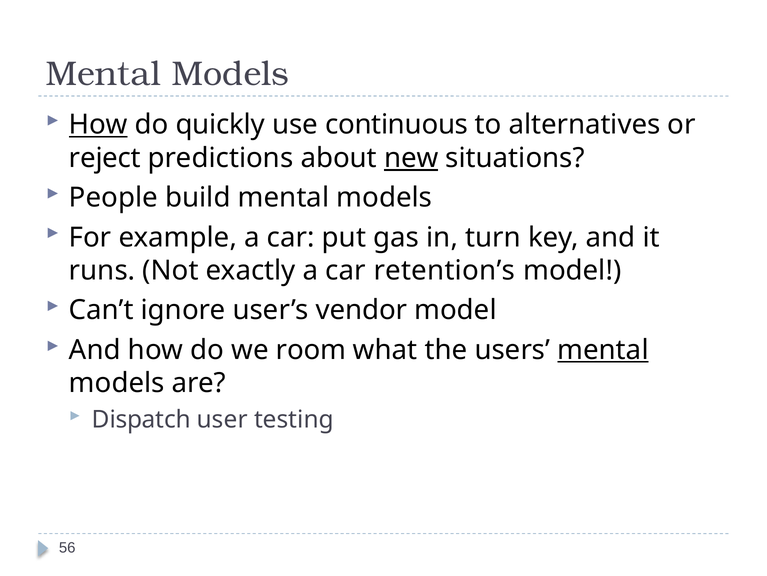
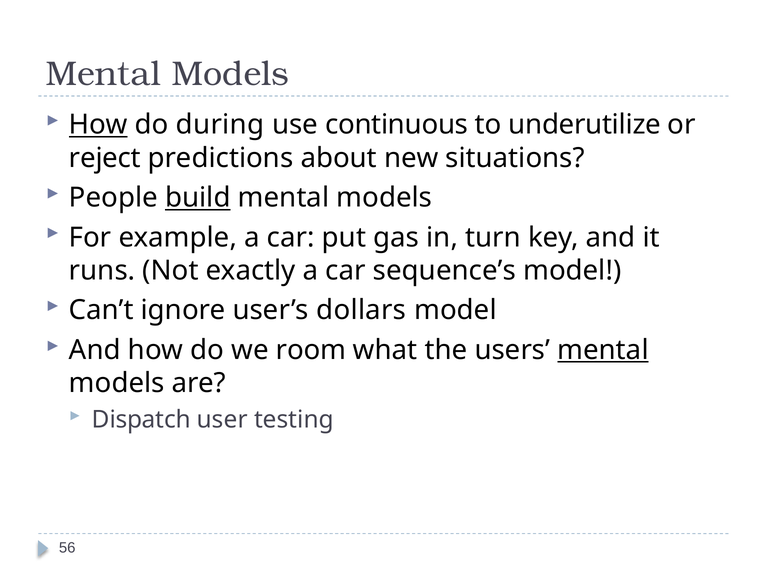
quickly: quickly -> during (220, 125)
alternatives: alternatives -> underutilize (585, 125)
new underline: present -> none (411, 158)
build underline: none -> present (198, 197)
retention’s: retention’s -> sequence’s (444, 270)
vendor: vendor -> dollars (361, 310)
